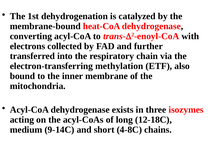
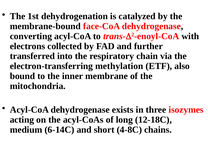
heat-CoA: heat-CoA -> face-CoA (102, 26)
9-14C: 9-14C -> 6-14C (59, 130)
